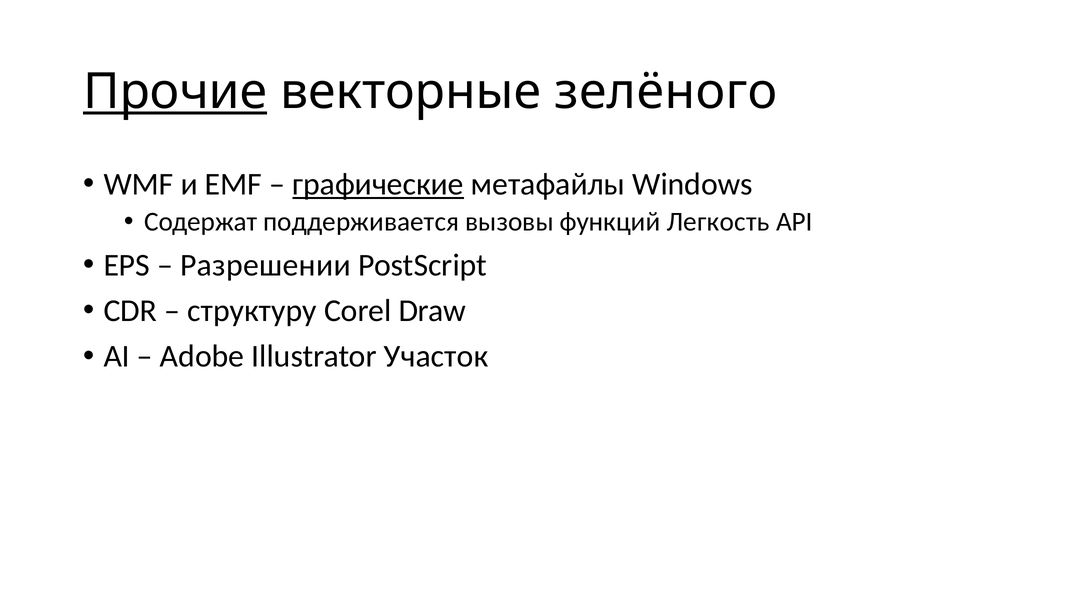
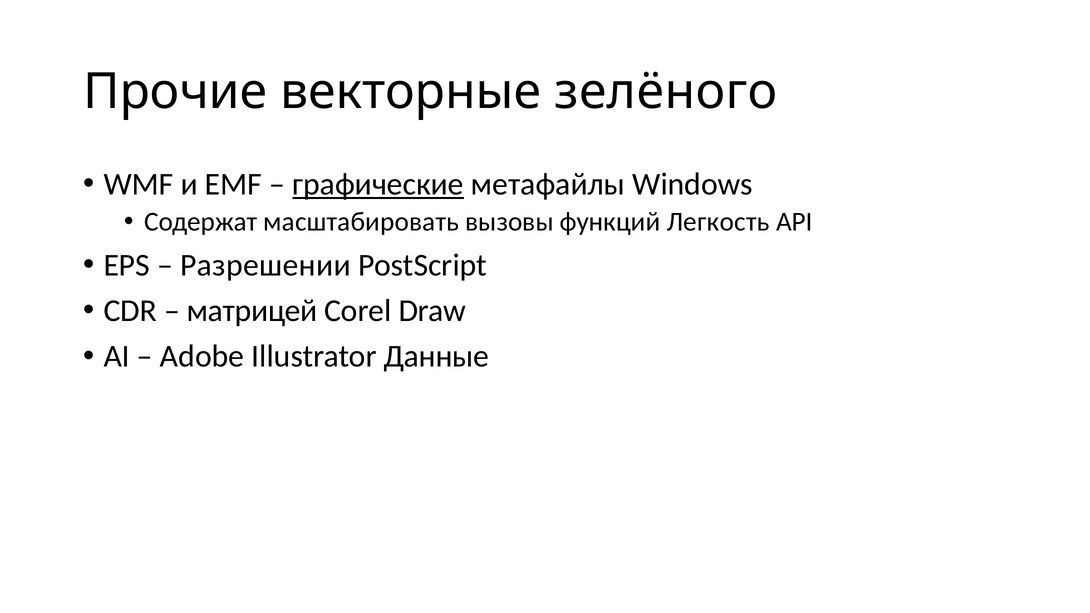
Прочие underline: present -> none (175, 92)
поддерживается: поддерживается -> масштабировать (361, 222)
структуру: структуру -> матрицей (252, 311)
Участок: Участок -> Данные (436, 356)
